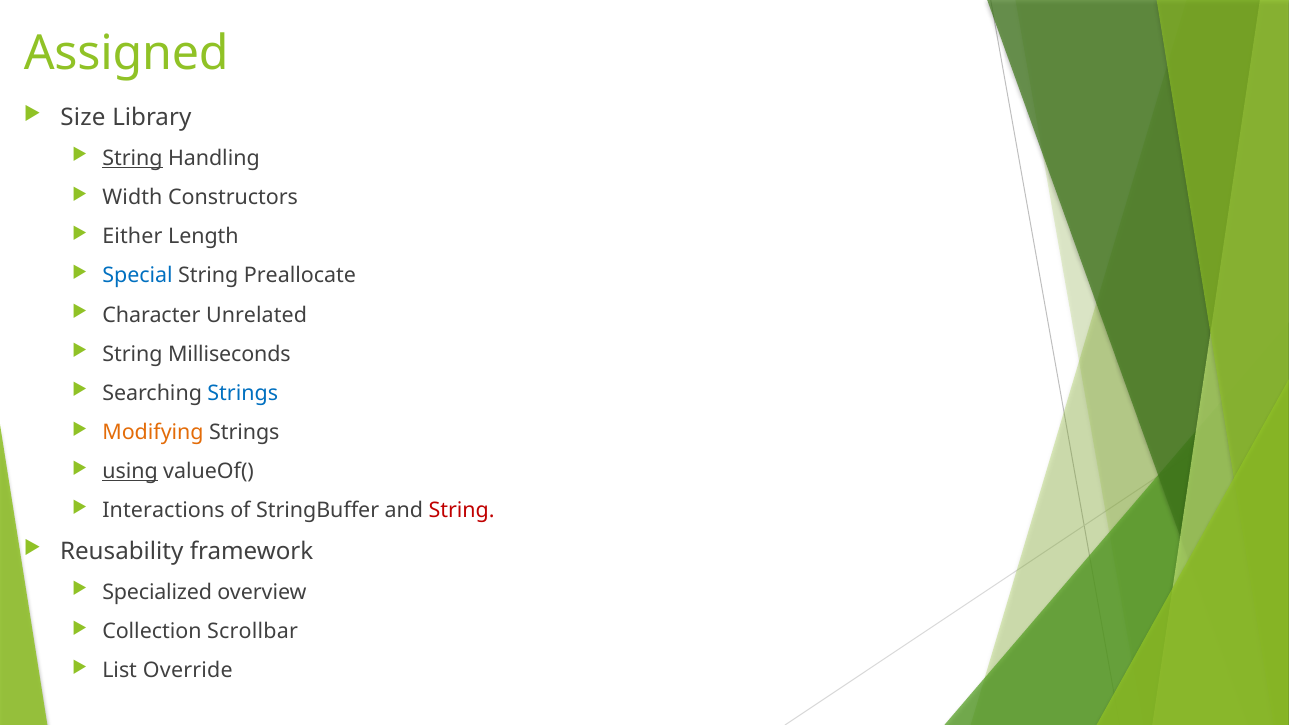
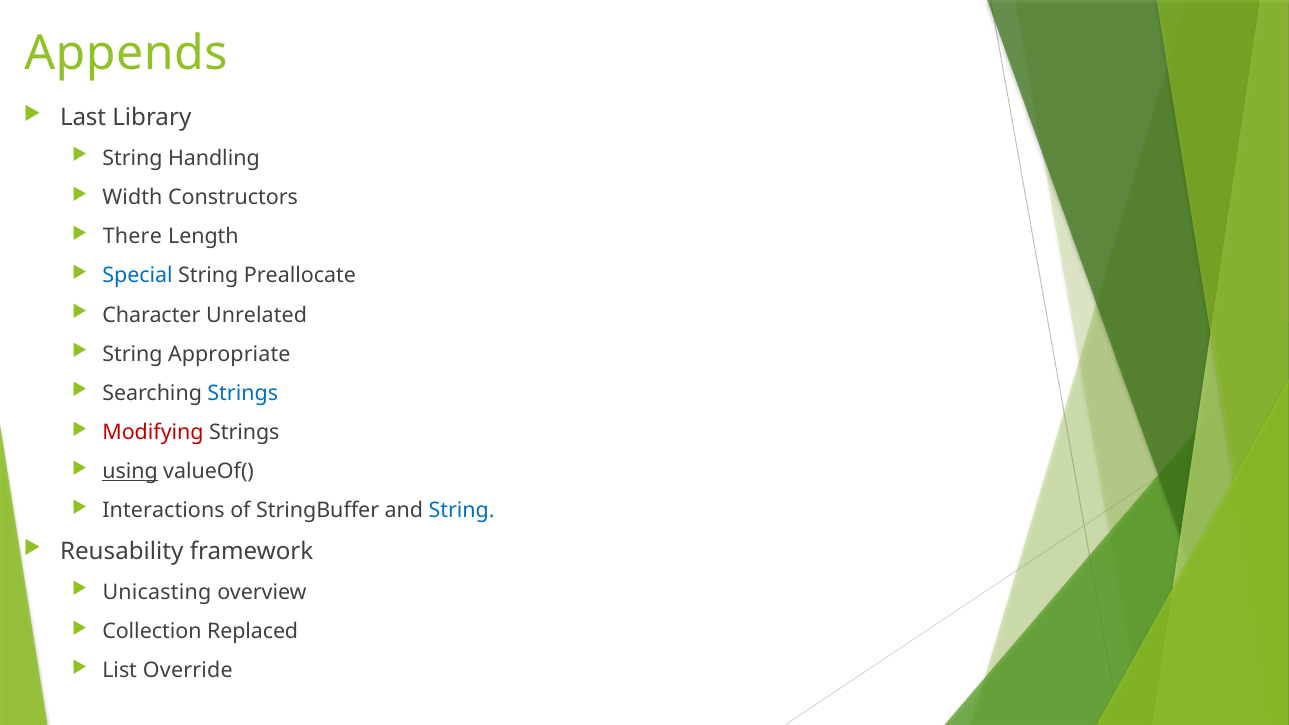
Assigned: Assigned -> Appends (126, 54)
Size: Size -> Last (83, 118)
String underline: present -> none (132, 158)
Either: Either -> There (132, 237)
Milliseconds: Milliseconds -> Appropriate (229, 354)
Modifying colour: orange -> red (153, 432)
String colour: red -> blue (462, 511)
Specialized: Specialized -> Unicasting (157, 592)
Scrollbar: Scrollbar -> Replaced (253, 632)
